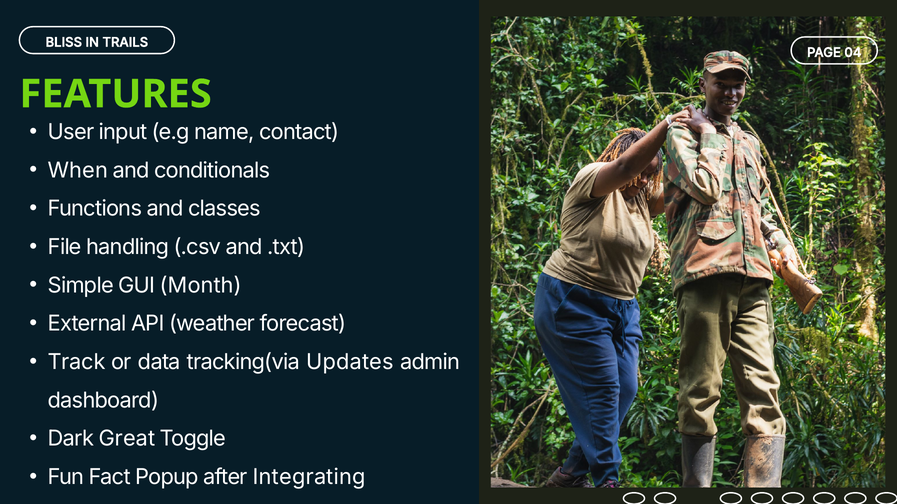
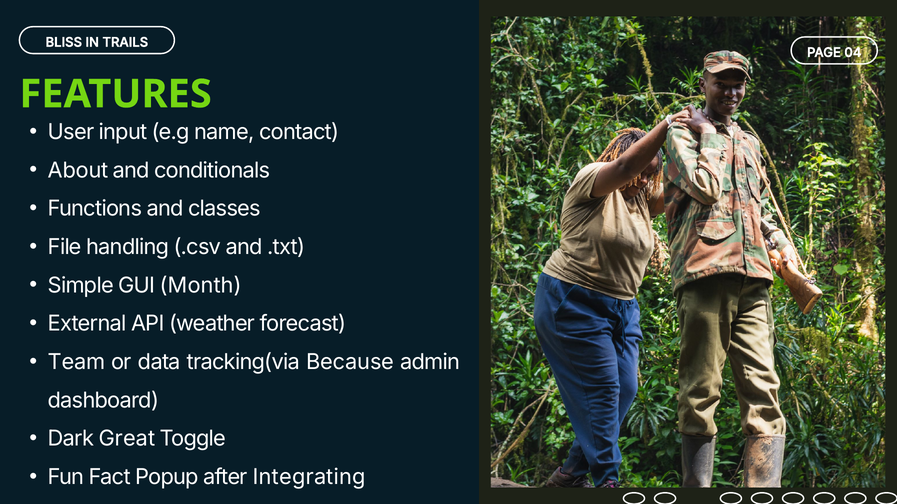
When: When -> About (78, 171)
Track: Track -> Team (77, 362)
Updates: Updates -> Because (350, 362)
